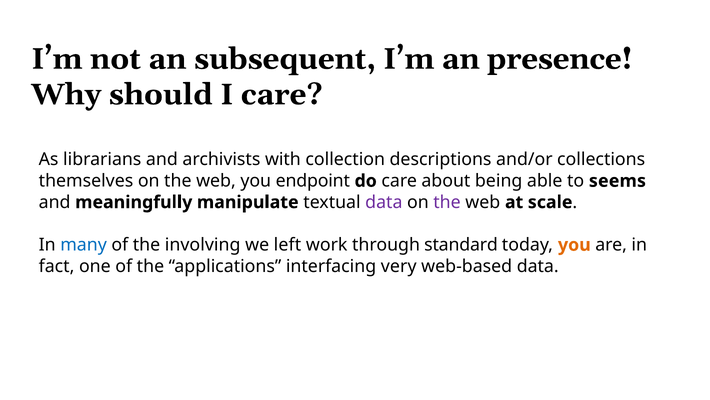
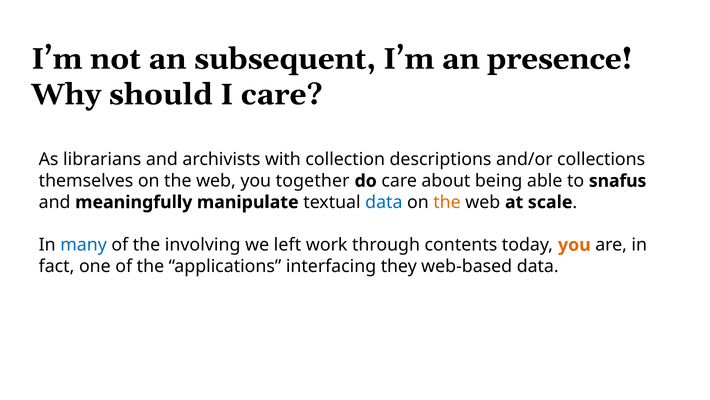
endpoint: endpoint -> together (313, 181)
seems: seems -> snafus (618, 181)
data colour: purple -> blue (384, 202)
the colour: purple -> orange (447, 202)
standard: standard -> contents (461, 245)
very: very -> they (399, 266)
